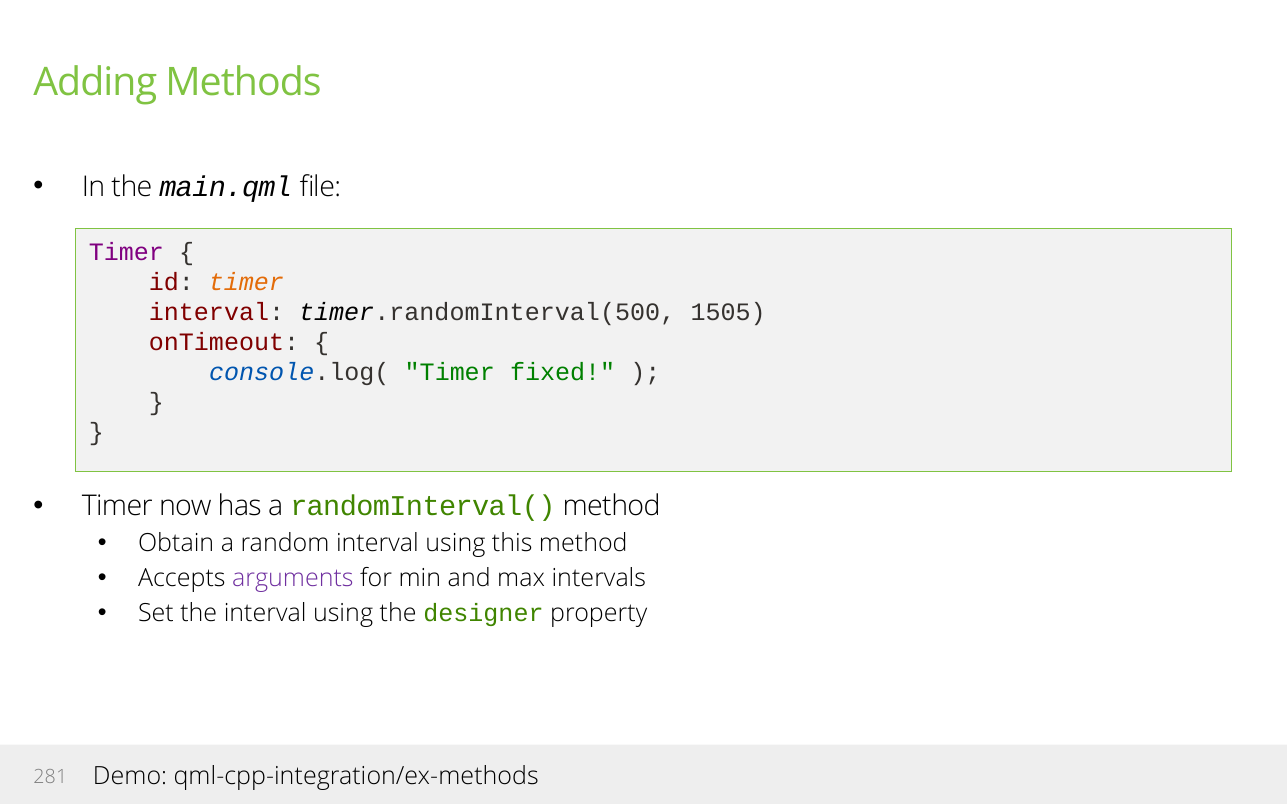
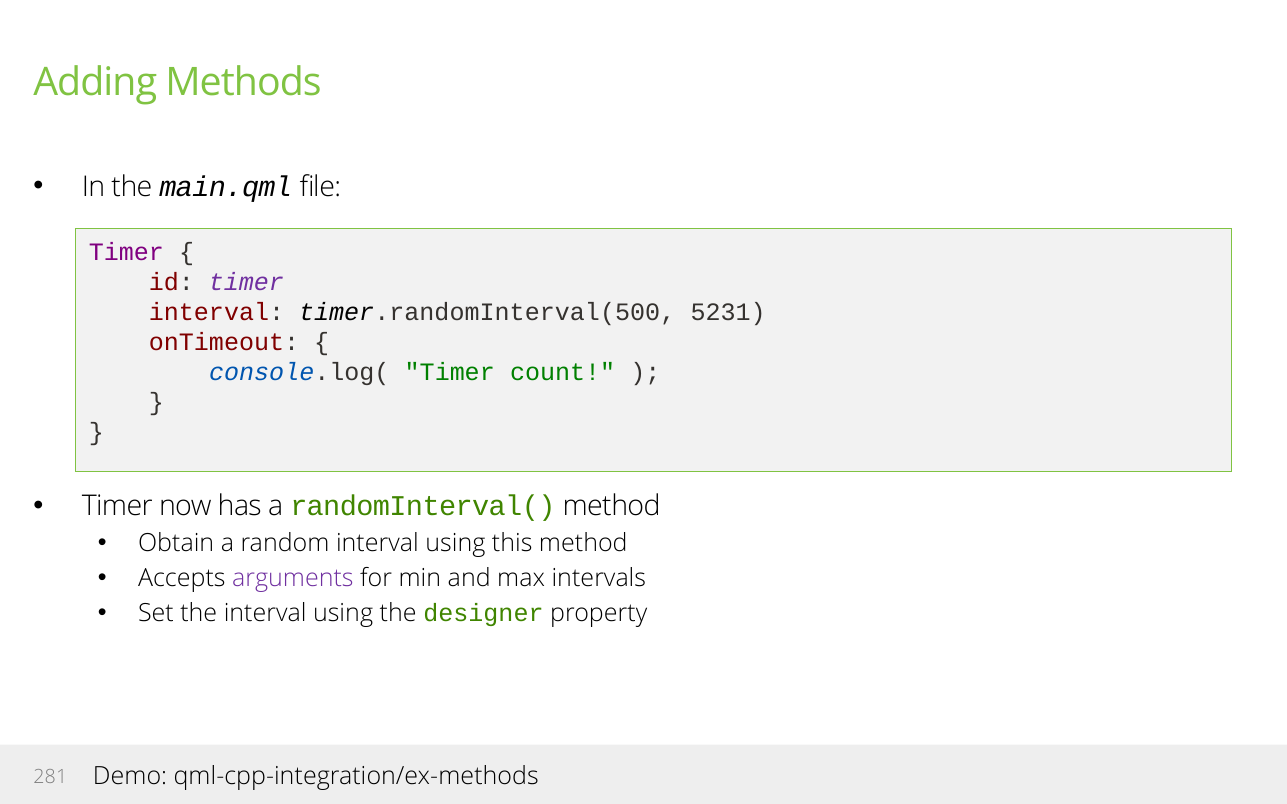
timer colour: orange -> purple (246, 282)
1505: 1505 -> 5231 (728, 312)
fixed: fixed -> count (563, 372)
